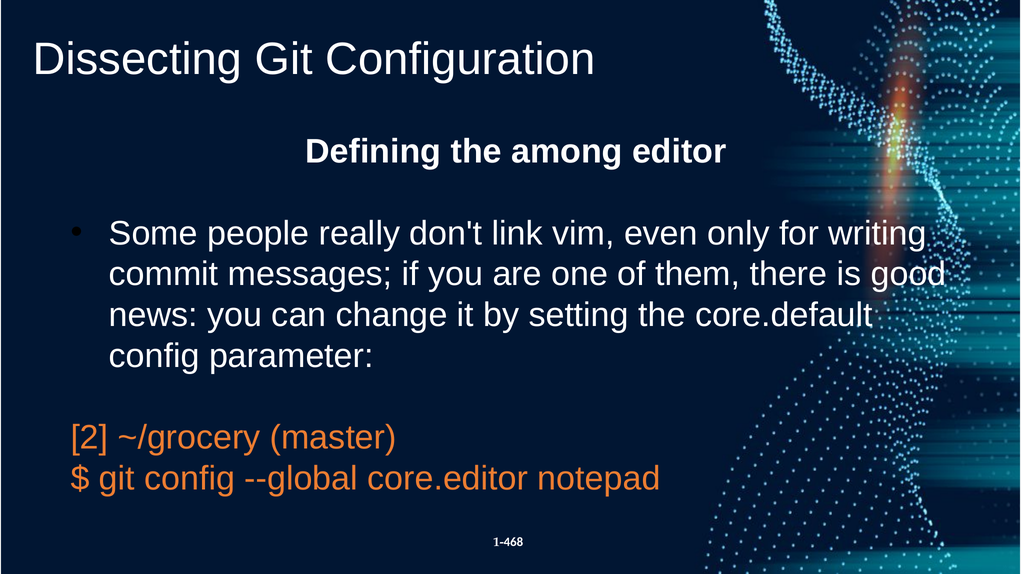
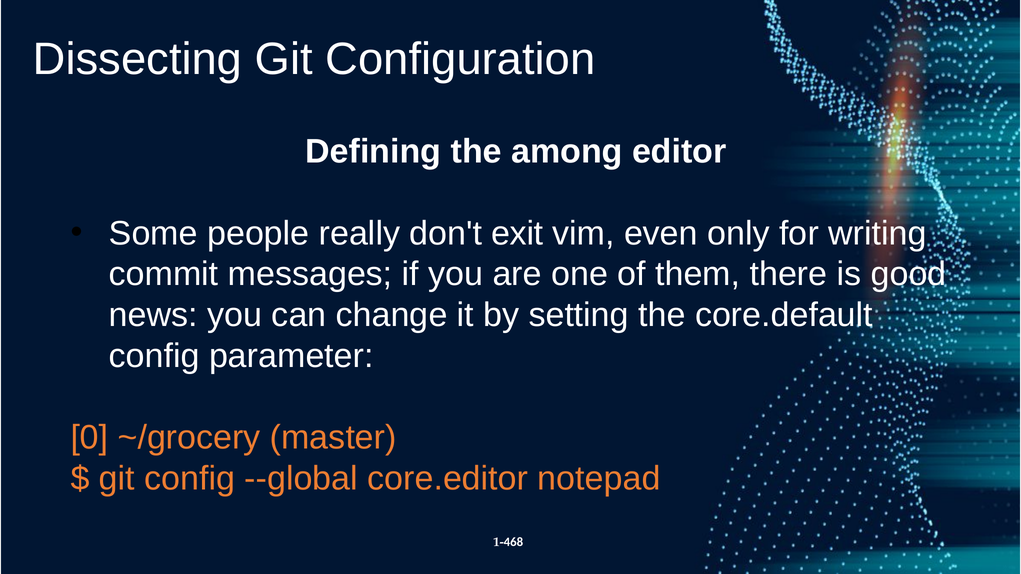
link: link -> exit (517, 234)
2: 2 -> 0 (89, 438)
